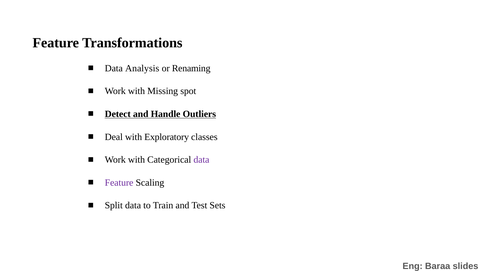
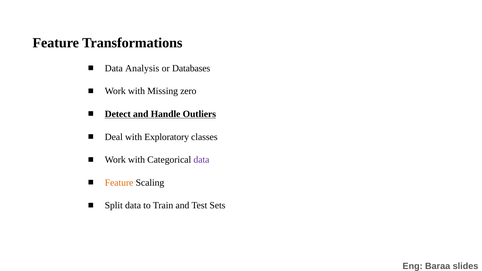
Renaming: Renaming -> Databases (191, 68)
spot: spot -> zero (188, 91)
Feature colour: purple -> orange (119, 183)
